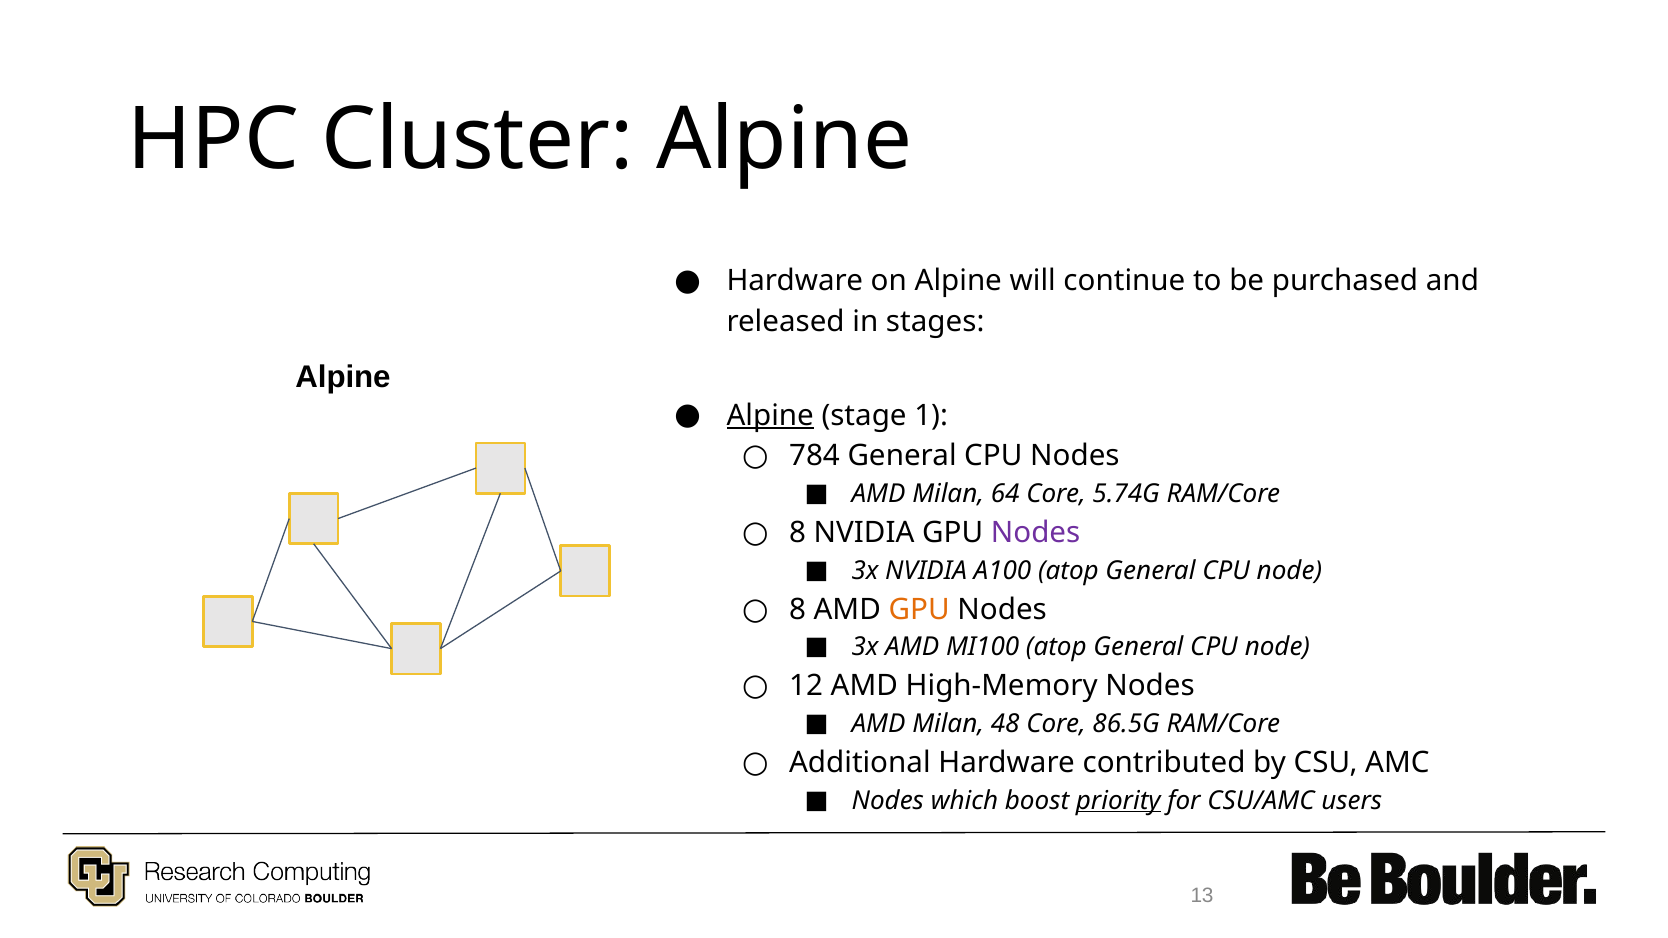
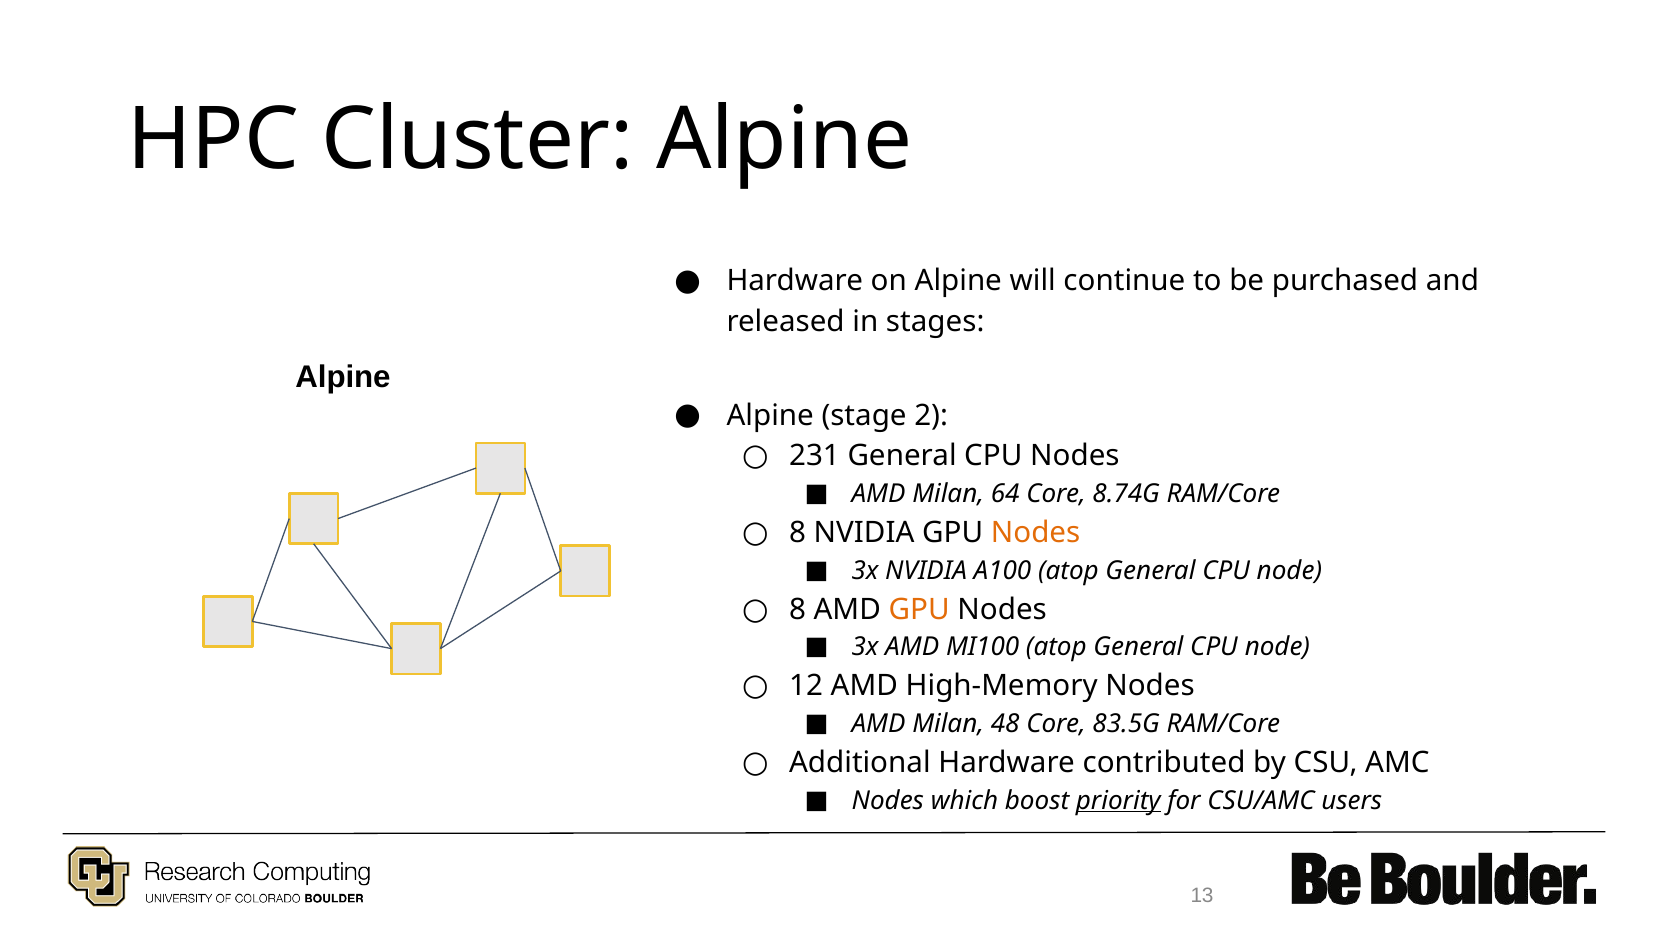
Alpine underline: present -> none (770, 415)
1: 1 -> 2 (931, 415)
784: 784 -> 231 (814, 456)
5.74G: 5.74G -> 8.74G (1126, 494)
Nodes colour: purple -> orange (1036, 533)
86.5G: 86.5G -> 83.5G (1126, 724)
